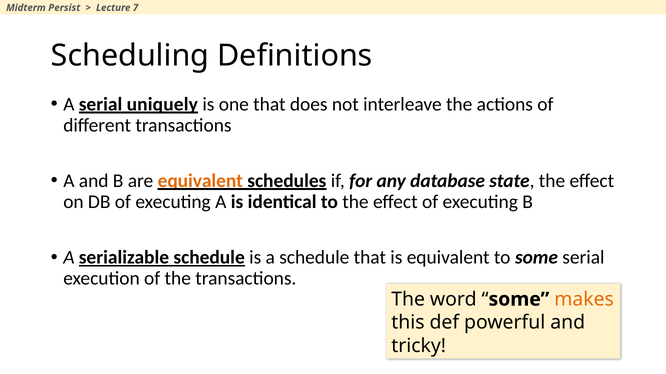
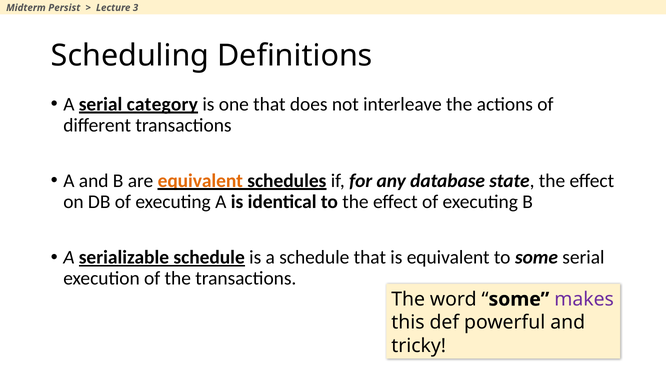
7: 7 -> 3 (136, 8)
uniquely: uniquely -> category (162, 104)
makes colour: orange -> purple (584, 300)
